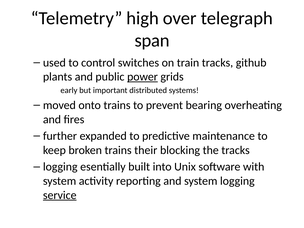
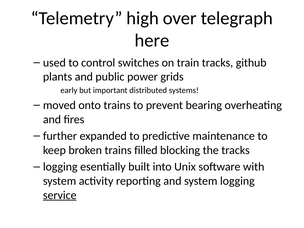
span: span -> here (152, 41)
power underline: present -> none (143, 77)
their: their -> filled (146, 150)
